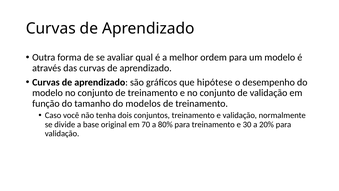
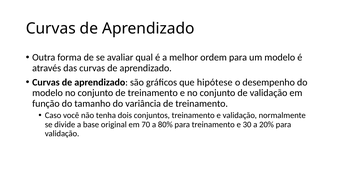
modelos: modelos -> variância (143, 103)
